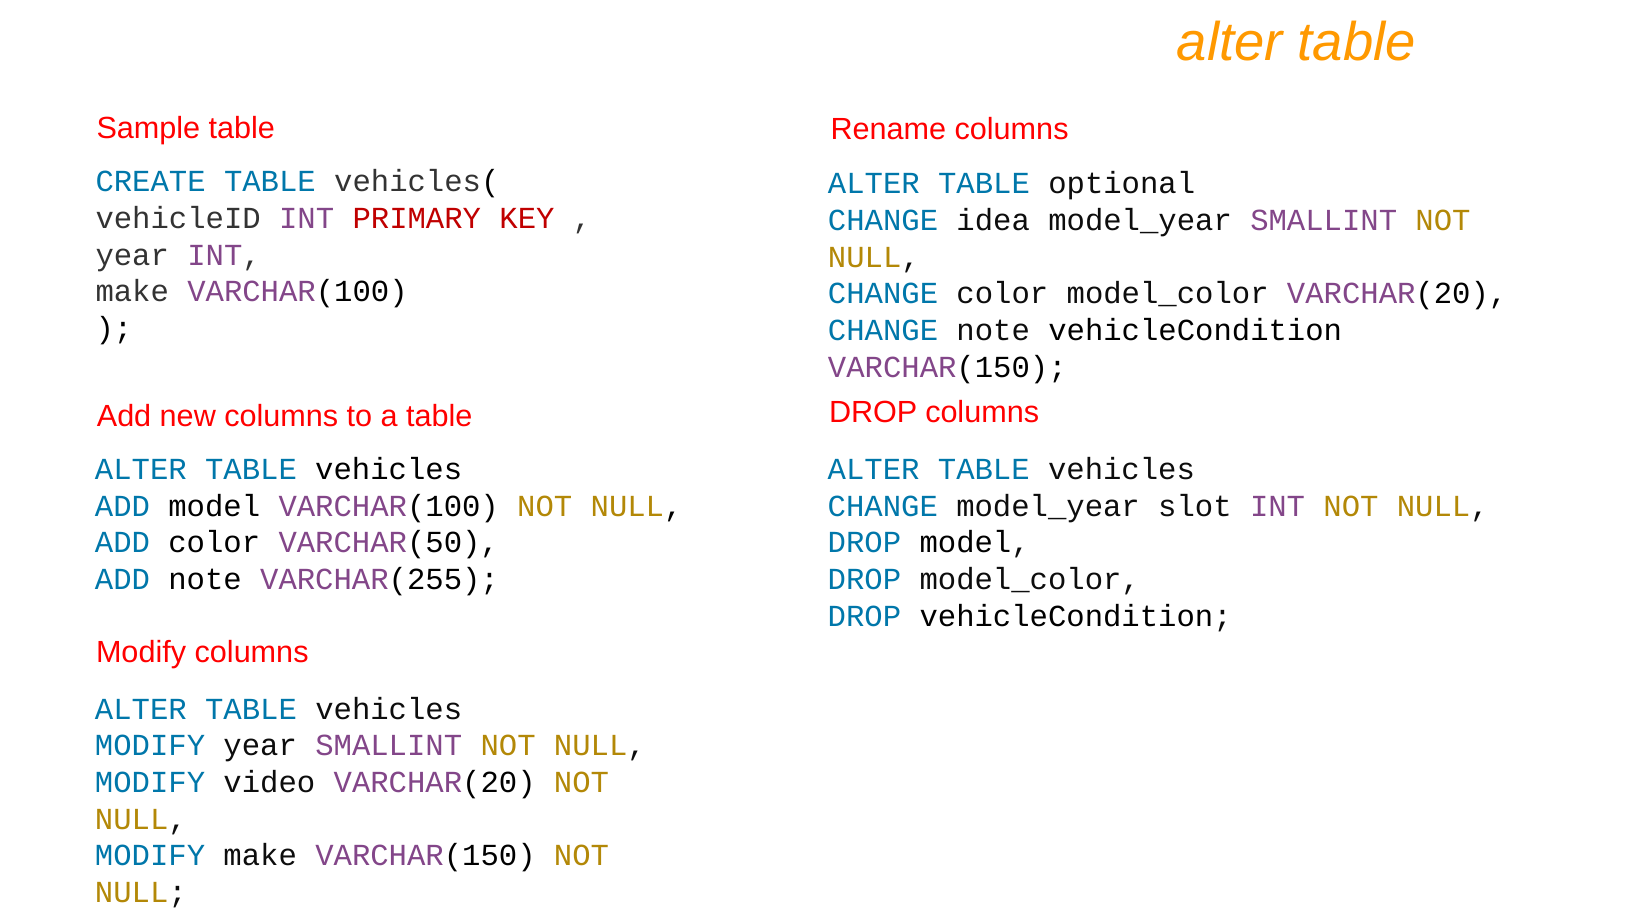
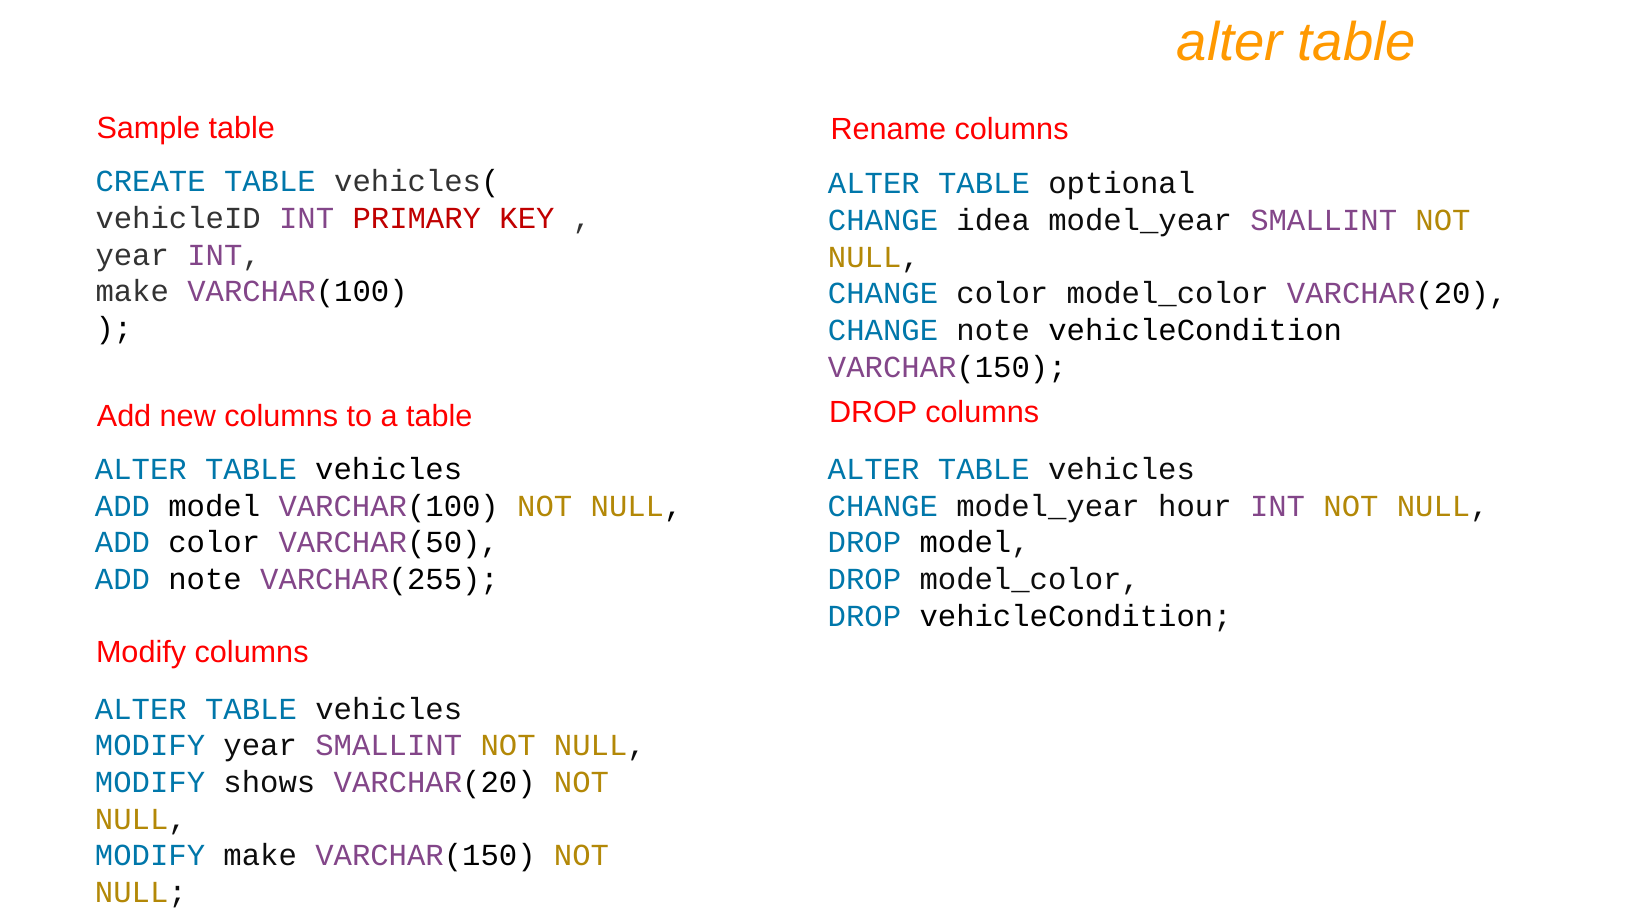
slot: slot -> hour (1195, 506)
video: video -> shows (269, 782)
